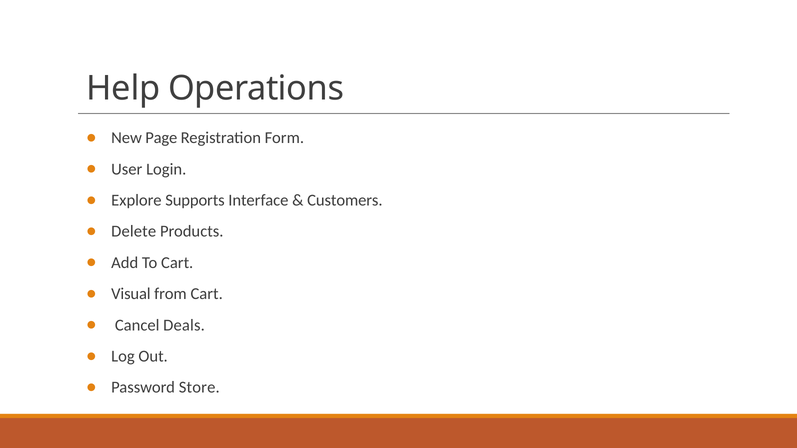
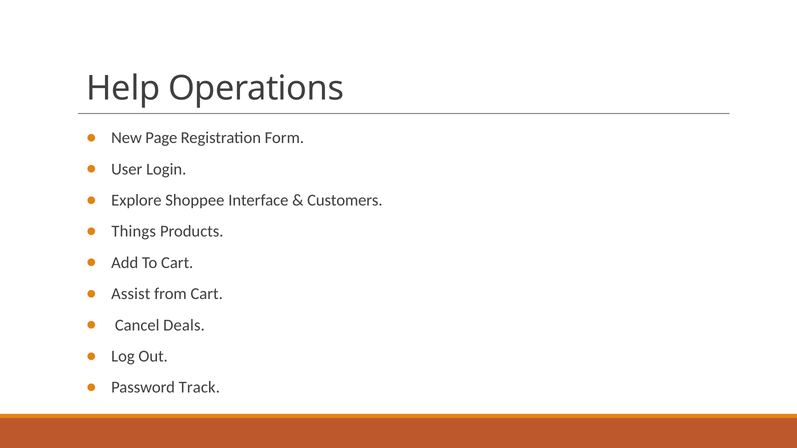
Supports: Supports -> Shoppee (195, 200)
Delete: Delete -> Things (134, 232)
Visual: Visual -> Assist (131, 294)
Store: Store -> Track (199, 388)
